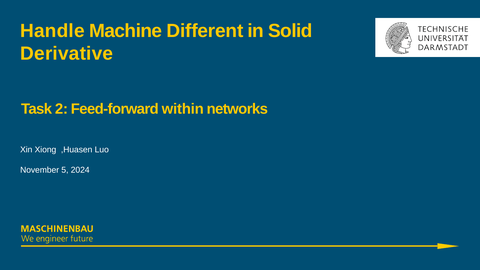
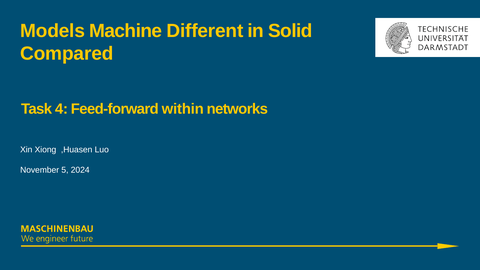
Handle: Handle -> Models (53, 31)
Derivative: Derivative -> Compared (67, 54)
2: 2 -> 4 (61, 109)
